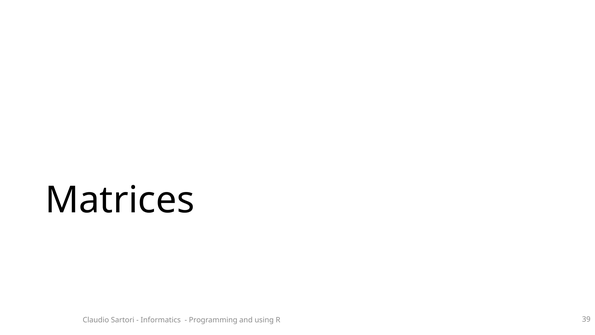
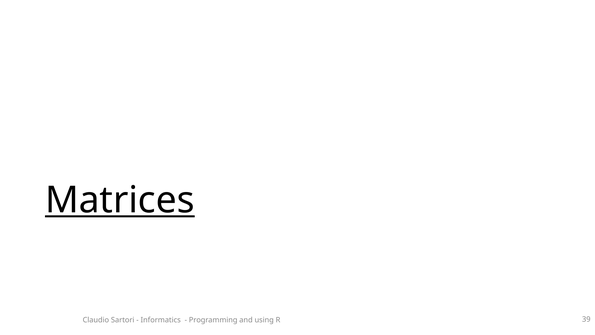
Matrices underline: none -> present (120, 200)
